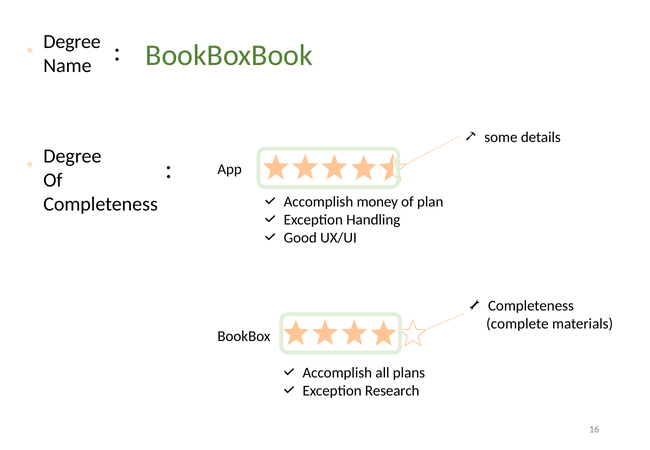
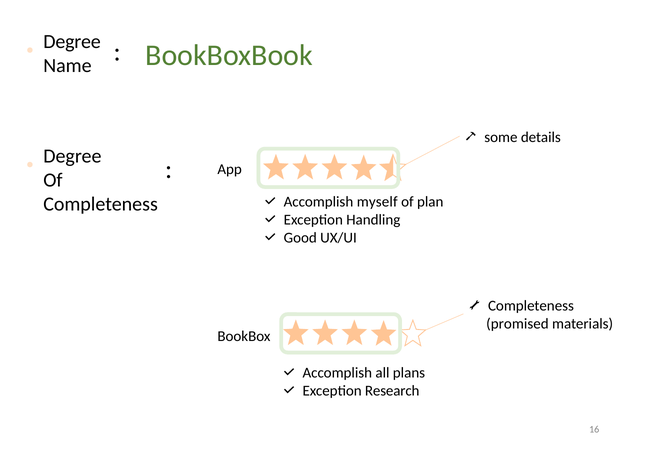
money: money -> myself (377, 202)
complete: complete -> promised (517, 324)
